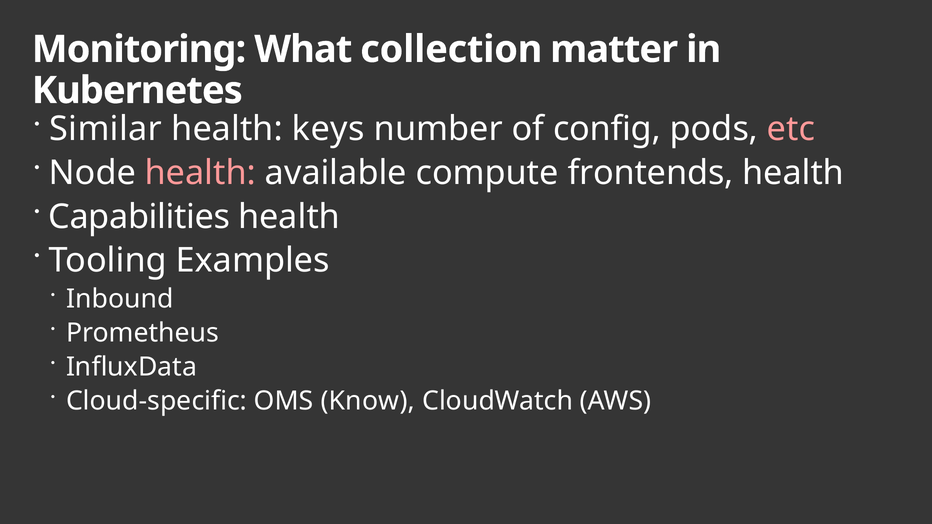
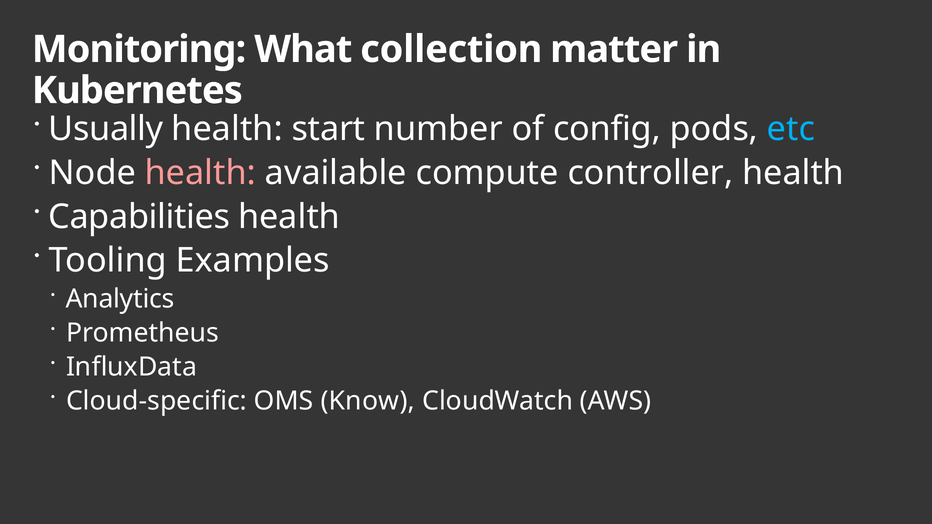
Similar: Similar -> Usually (106, 129)
keys: keys -> start (328, 129)
etc colour: pink -> light blue (791, 129)
frontends: frontends -> controller (650, 173)
Inbound: Inbound -> Analytics (120, 299)
